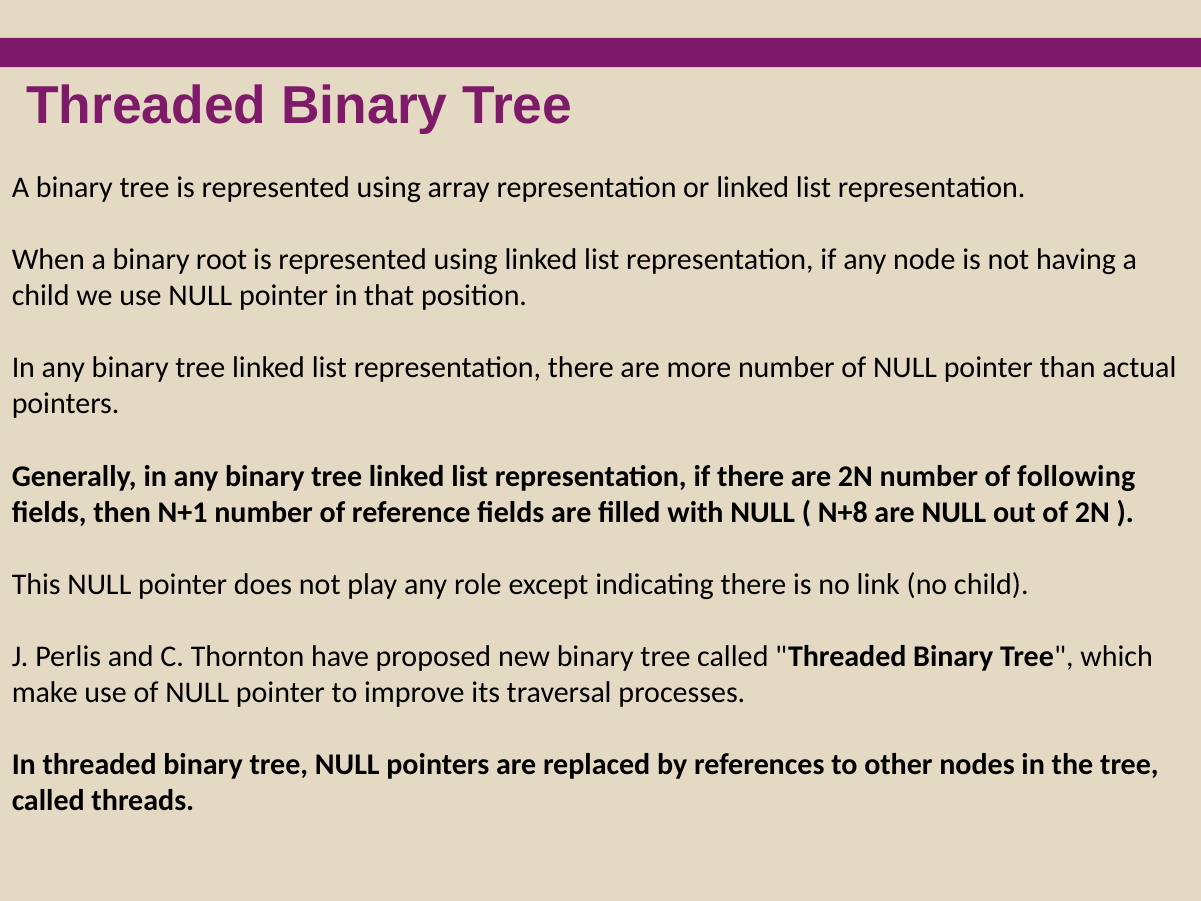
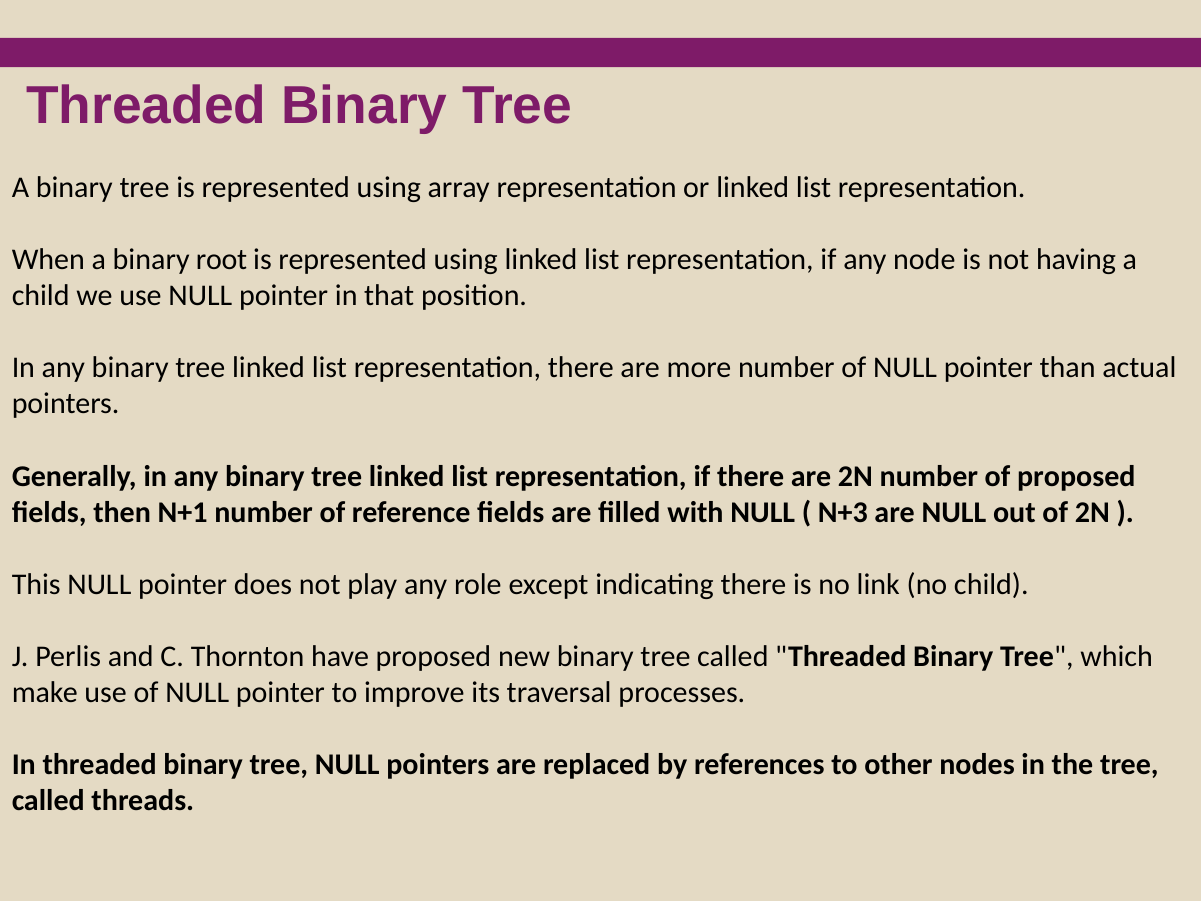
of following: following -> proposed (1076, 476)
N+8: N+8 -> N+3 (843, 512)
